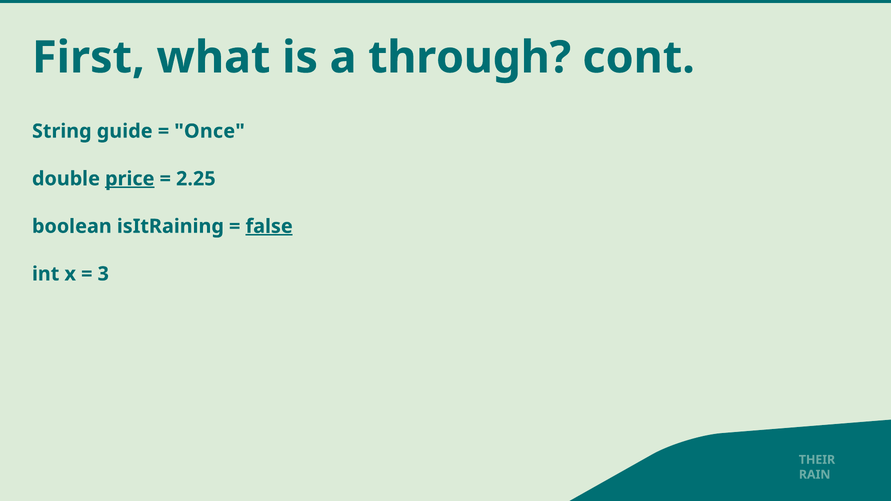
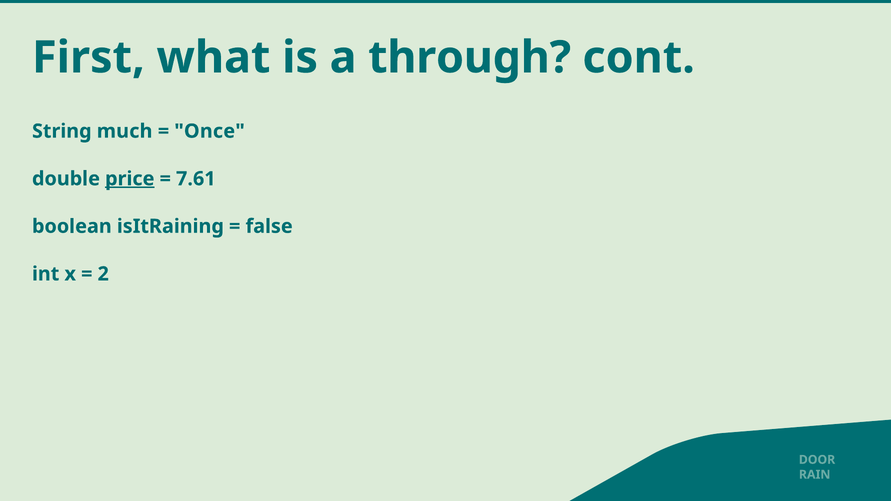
guide: guide -> much (125, 131)
2.25: 2.25 -> 7.61 (196, 179)
false underline: present -> none (269, 226)
3: 3 -> 2 (103, 274)
THEIR: THEIR -> DOOR (817, 460)
